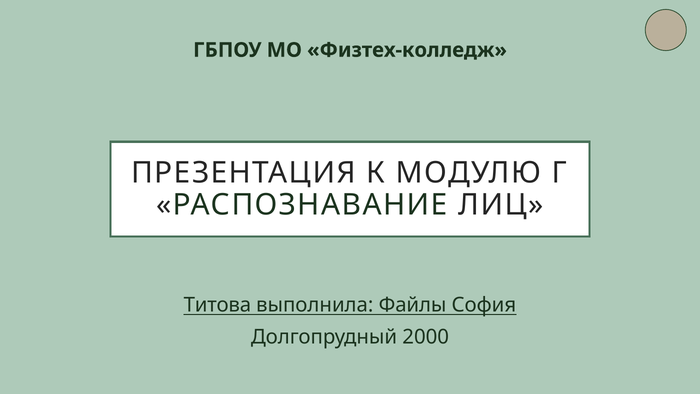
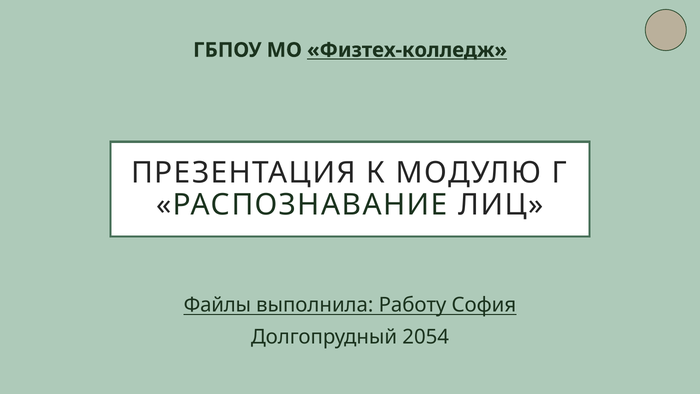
Физтех-колледж underline: none -> present (407, 50)
Титова: Титова -> Файлы (217, 305)
Файлы: Файлы -> Работу (413, 305)
2000: 2000 -> 2054 (426, 337)
